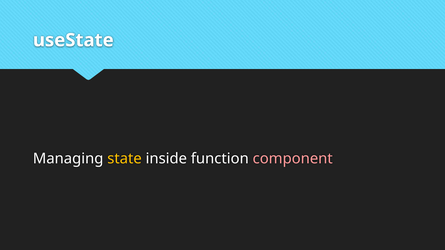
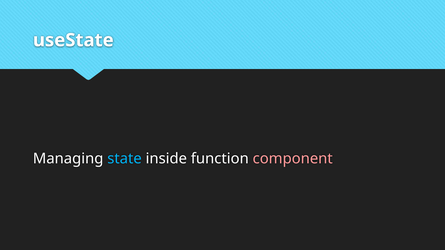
state colour: yellow -> light blue (125, 159)
